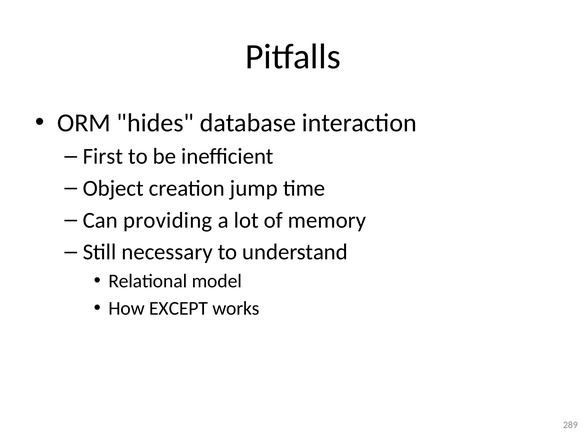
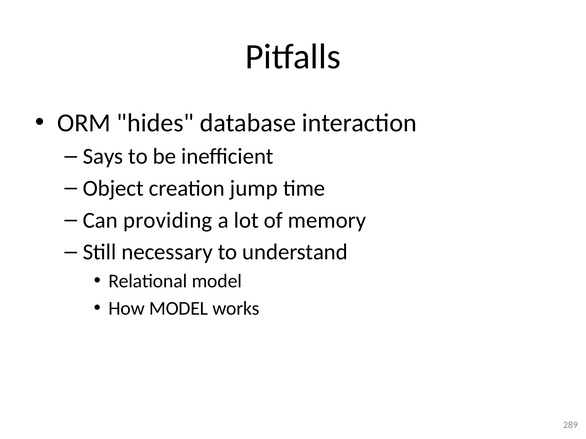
First: First -> Says (103, 157)
How EXCEPT: EXCEPT -> MODEL (179, 309)
